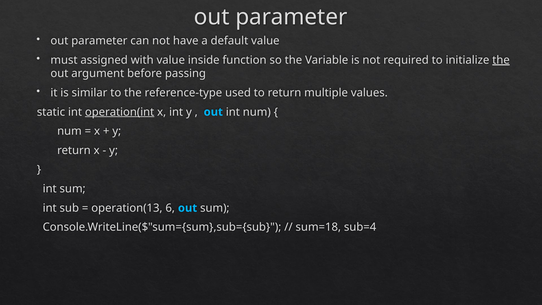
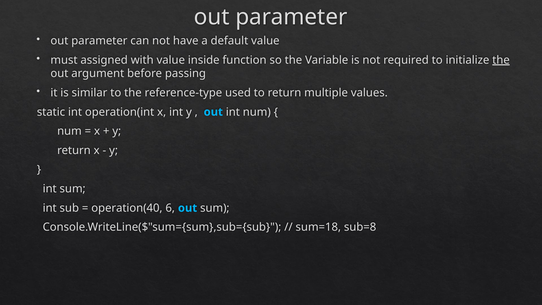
operation(int underline: present -> none (120, 112)
operation(13: operation(13 -> operation(40 (127, 208)
sub=4: sub=4 -> sub=8 (360, 227)
